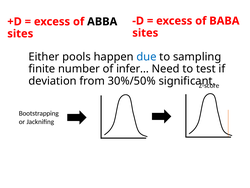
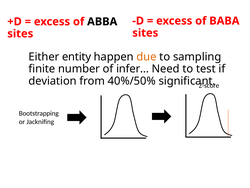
pools: pools -> entity (77, 57)
due colour: blue -> orange (147, 57)
30%/50%: 30%/50% -> 40%/50% (132, 81)
